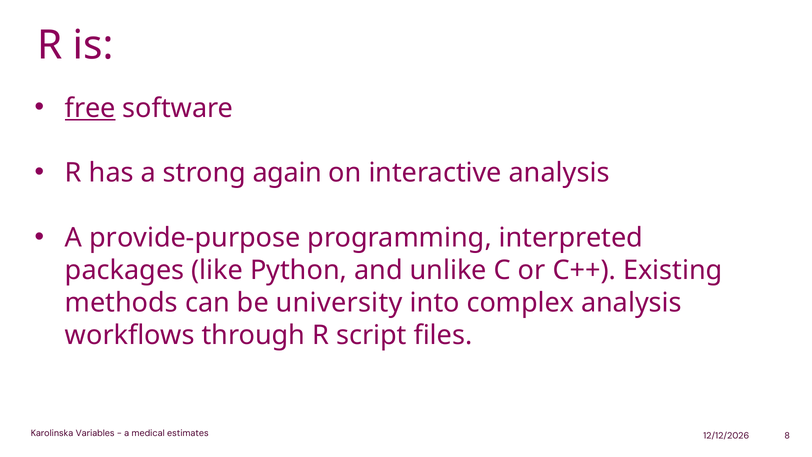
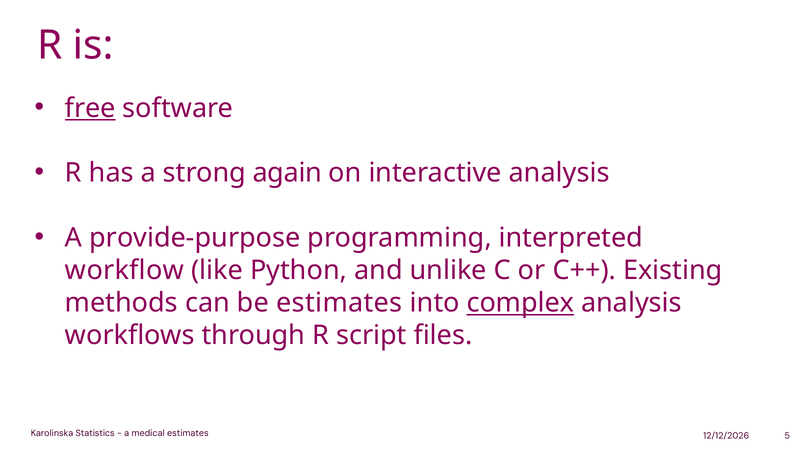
packages: packages -> workflow (125, 270)
be university: university -> estimates (339, 303)
complex underline: none -> present (520, 303)
Variables: Variables -> Statistics (95, 433)
8: 8 -> 5 (787, 435)
